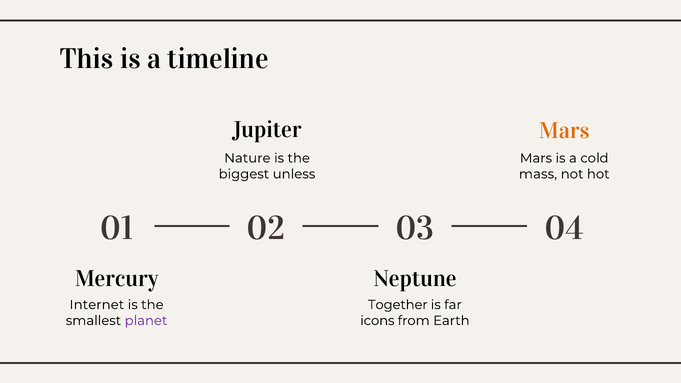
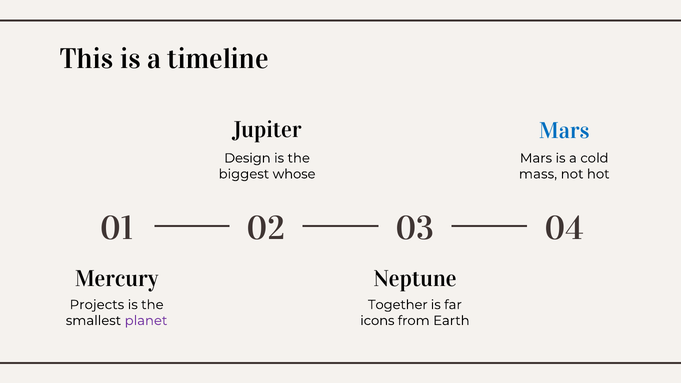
Mars colour: orange -> blue (564, 131)
Nature: Nature -> Design (247, 158)
unless: unless -> whose (294, 174)
Internet: Internet -> Projects (97, 305)
